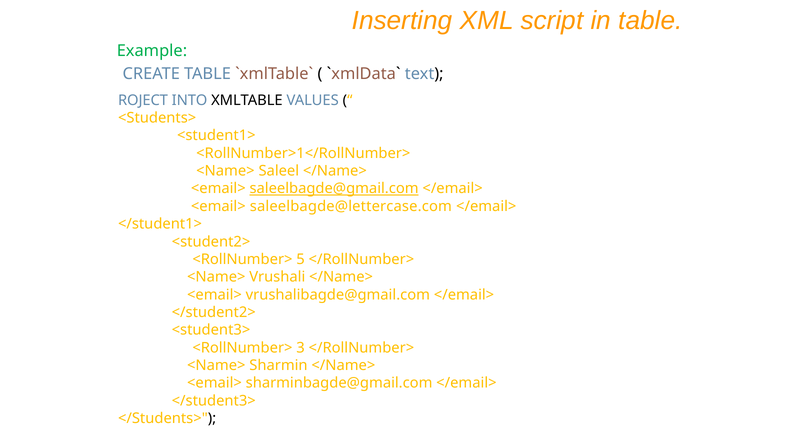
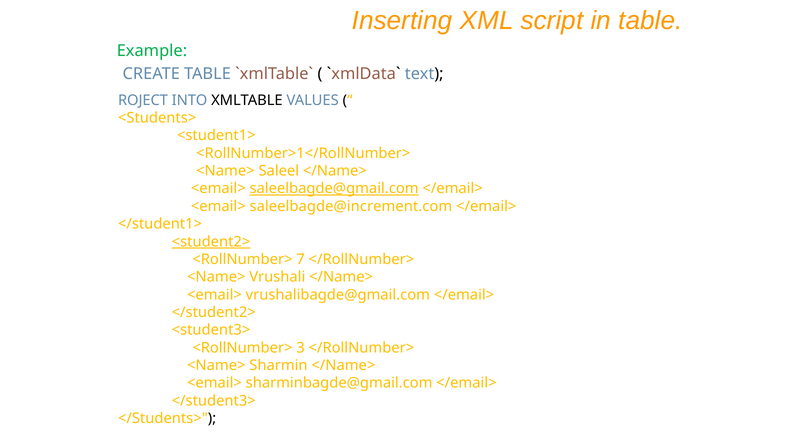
saleelbagde@lettercase.com: saleelbagde@lettercase.com -> saleelbagde@increment.com (351, 207)
<student2> underline: none -> present (211, 242)
5: 5 -> 7 (301, 260)
